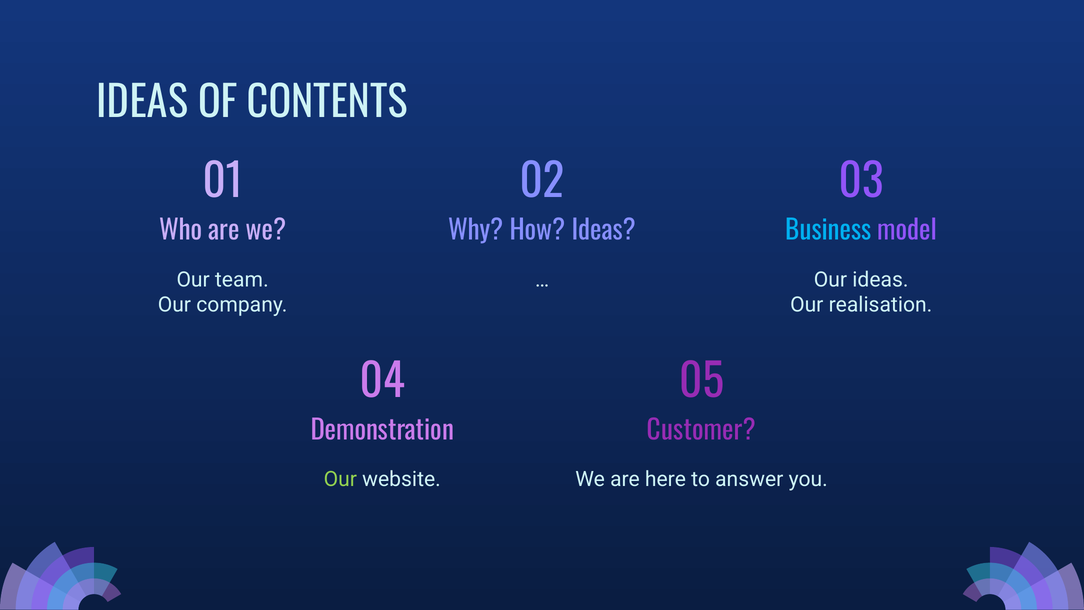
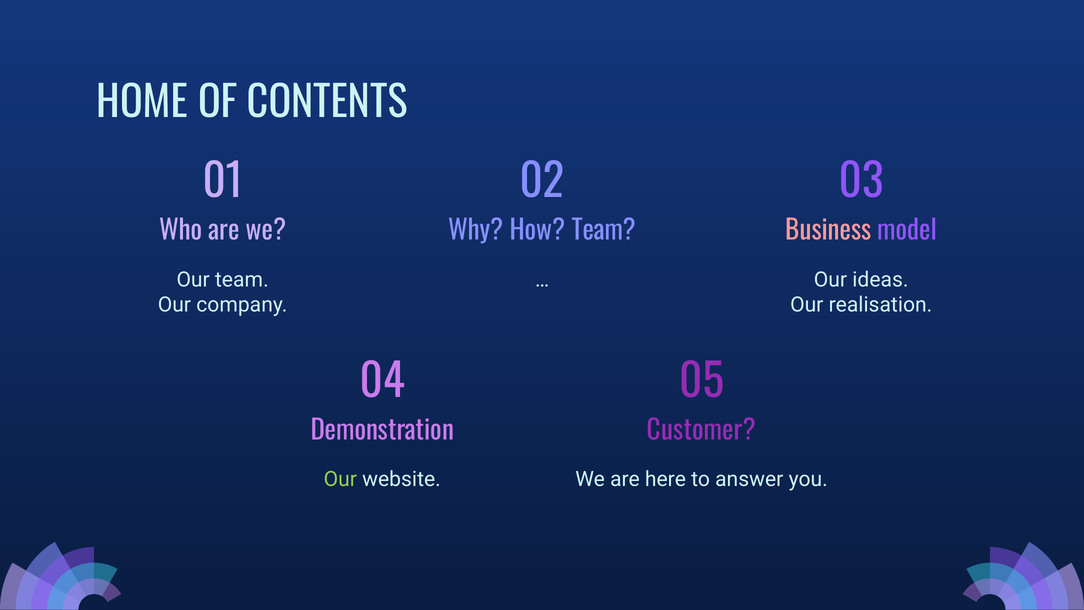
IDEAS: IDEAS -> HOME (142, 103)
How Ideas: Ideas -> Team (604, 231)
Business colour: light blue -> pink (828, 231)
